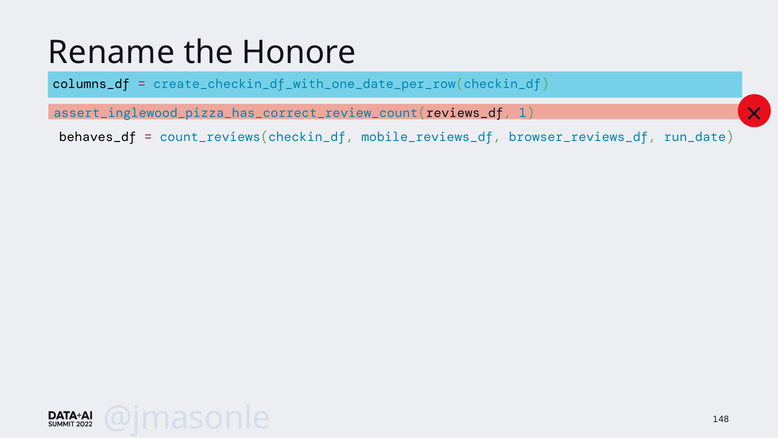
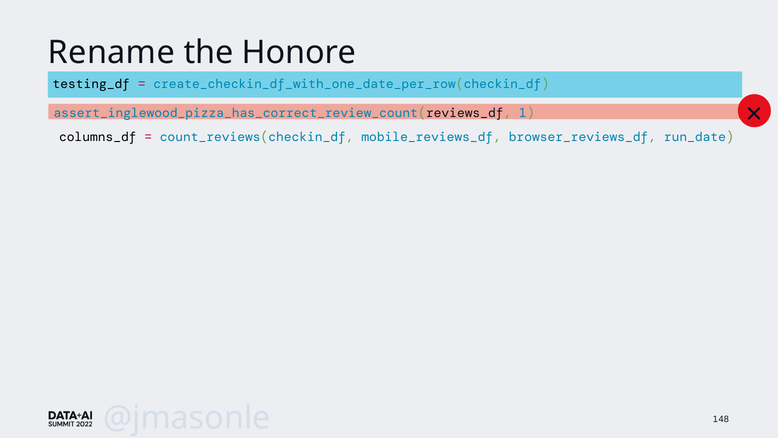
columns_df: columns_df -> testing_df (91, 84)
behaves_df: behaves_df -> columns_df (98, 137)
